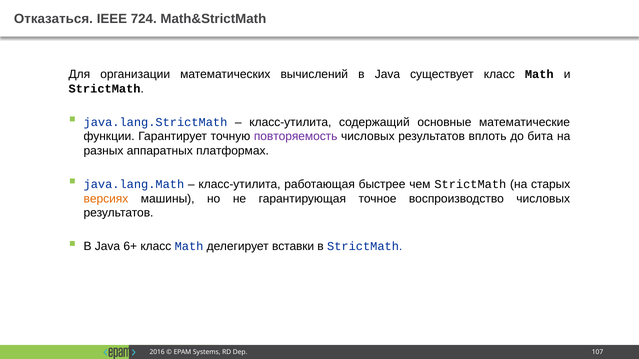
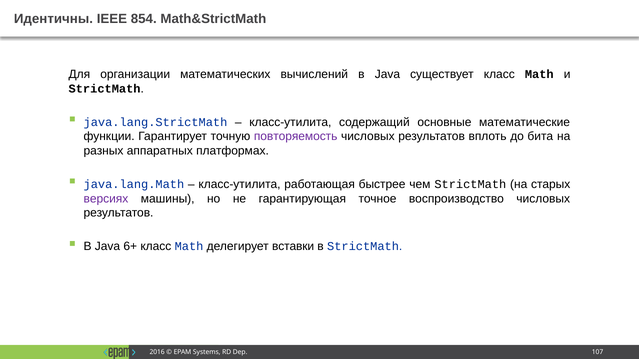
Отказаться: Отказаться -> Идентичны (53, 19)
724: 724 -> 854 (144, 19)
версиях colour: orange -> purple (106, 199)
